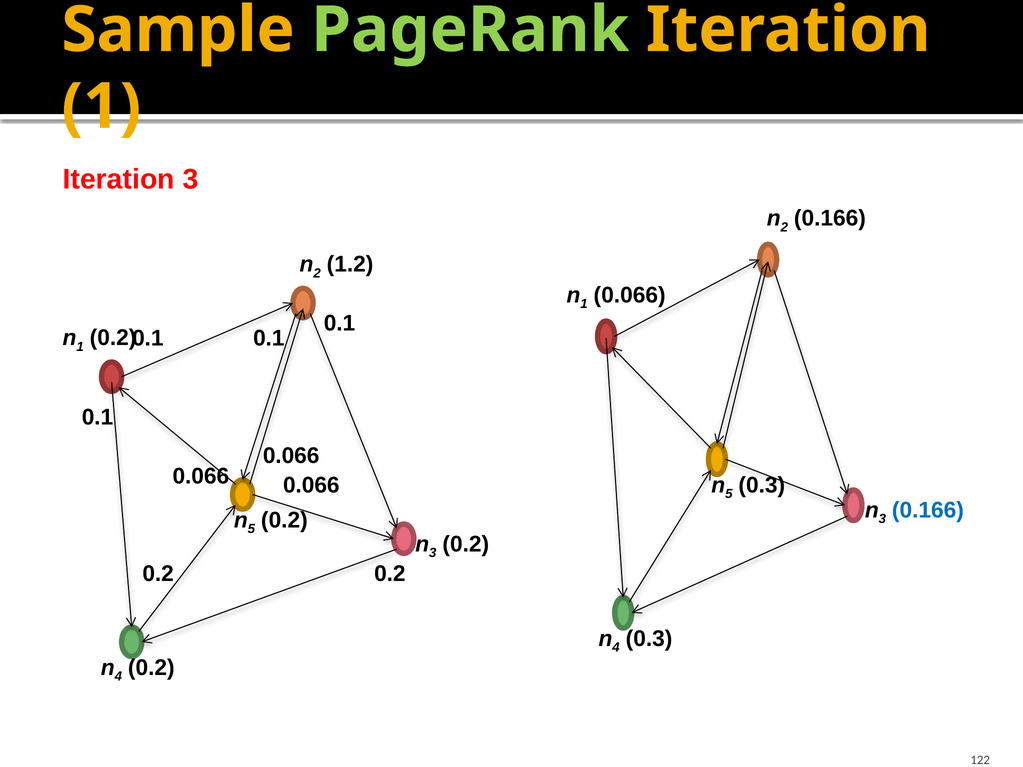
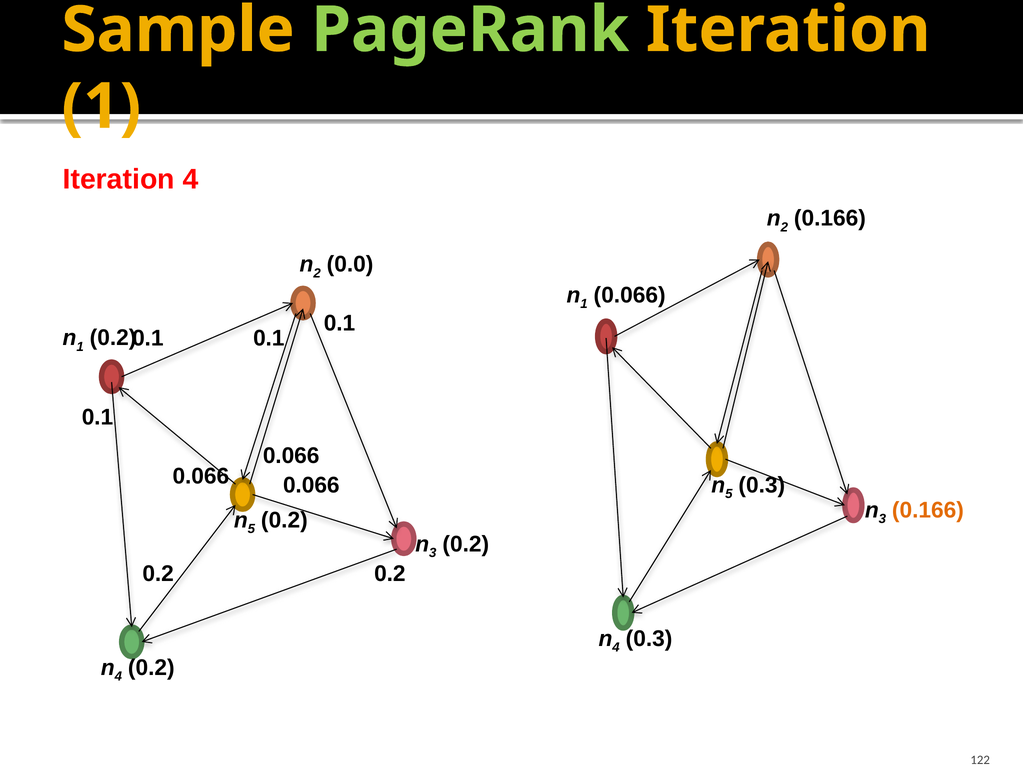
Iteration 3: 3 -> 4 (191, 179)
1.2: 1.2 -> 0.0 (350, 264)
0.166 colour: blue -> orange (928, 510)
